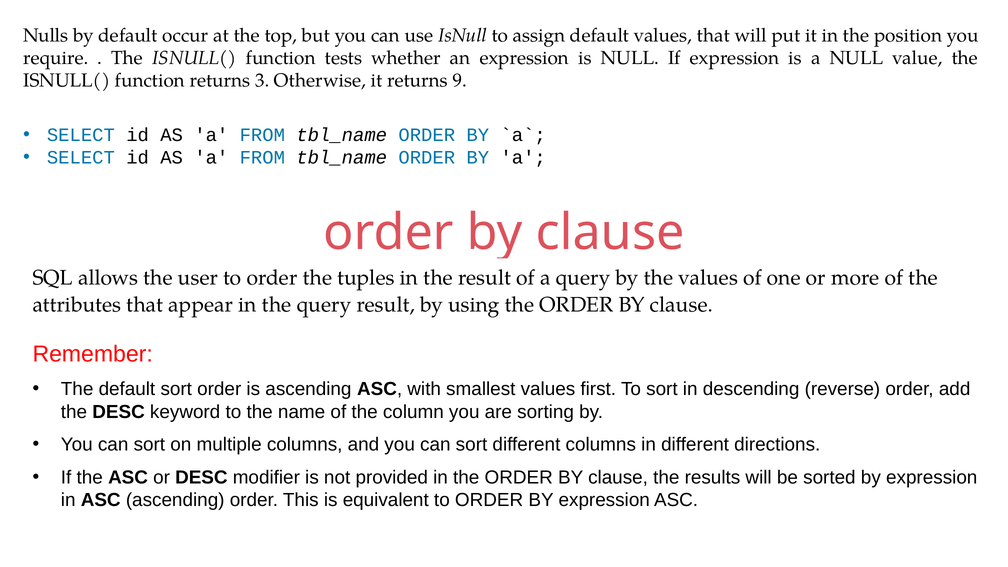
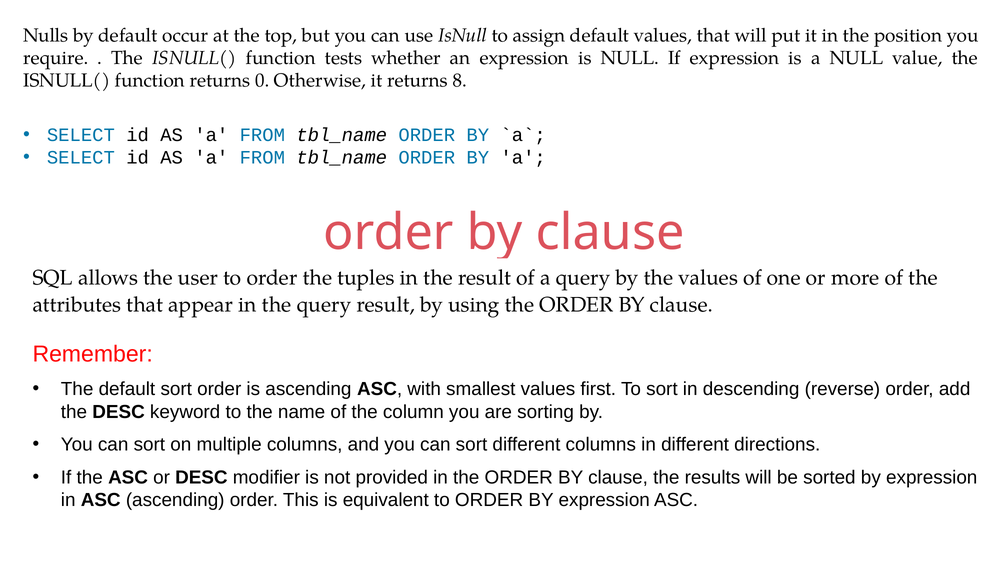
3: 3 -> 0 (262, 81)
9: 9 -> 8 (460, 81)
